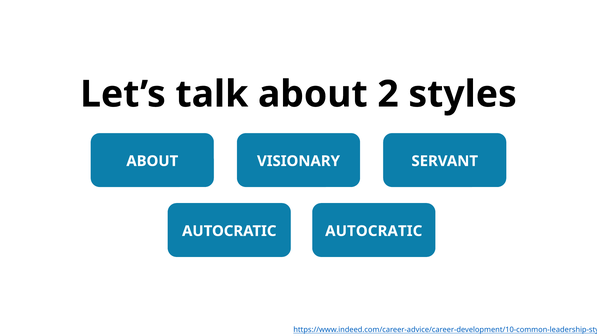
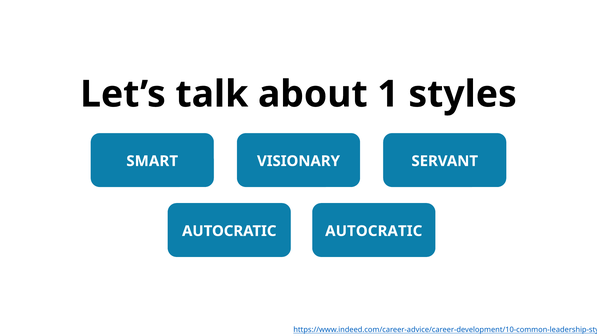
2: 2 -> 1 (388, 94)
ABOUT: ABOUT -> SMART (152, 161)
